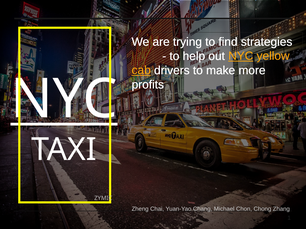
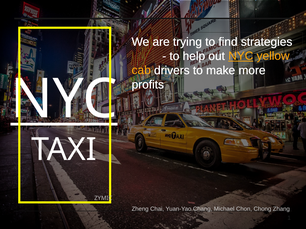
cab underline: present -> none (141, 70)
